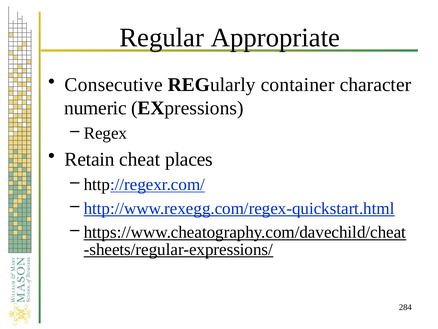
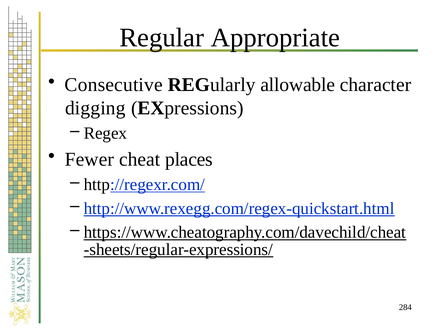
container: container -> allowable (298, 85)
numeric: numeric -> digging (95, 108)
Retain: Retain -> Fewer (89, 159)
